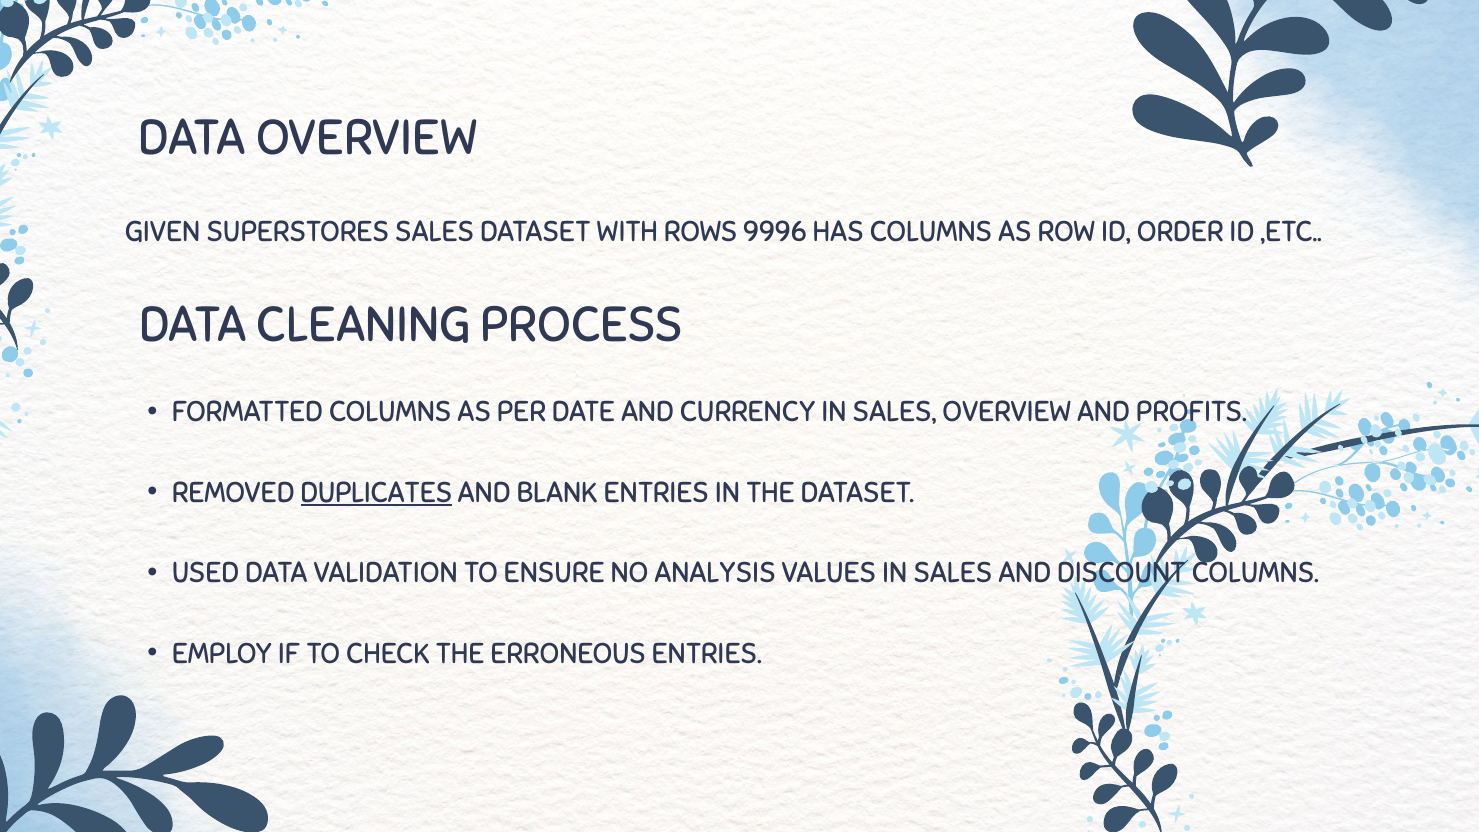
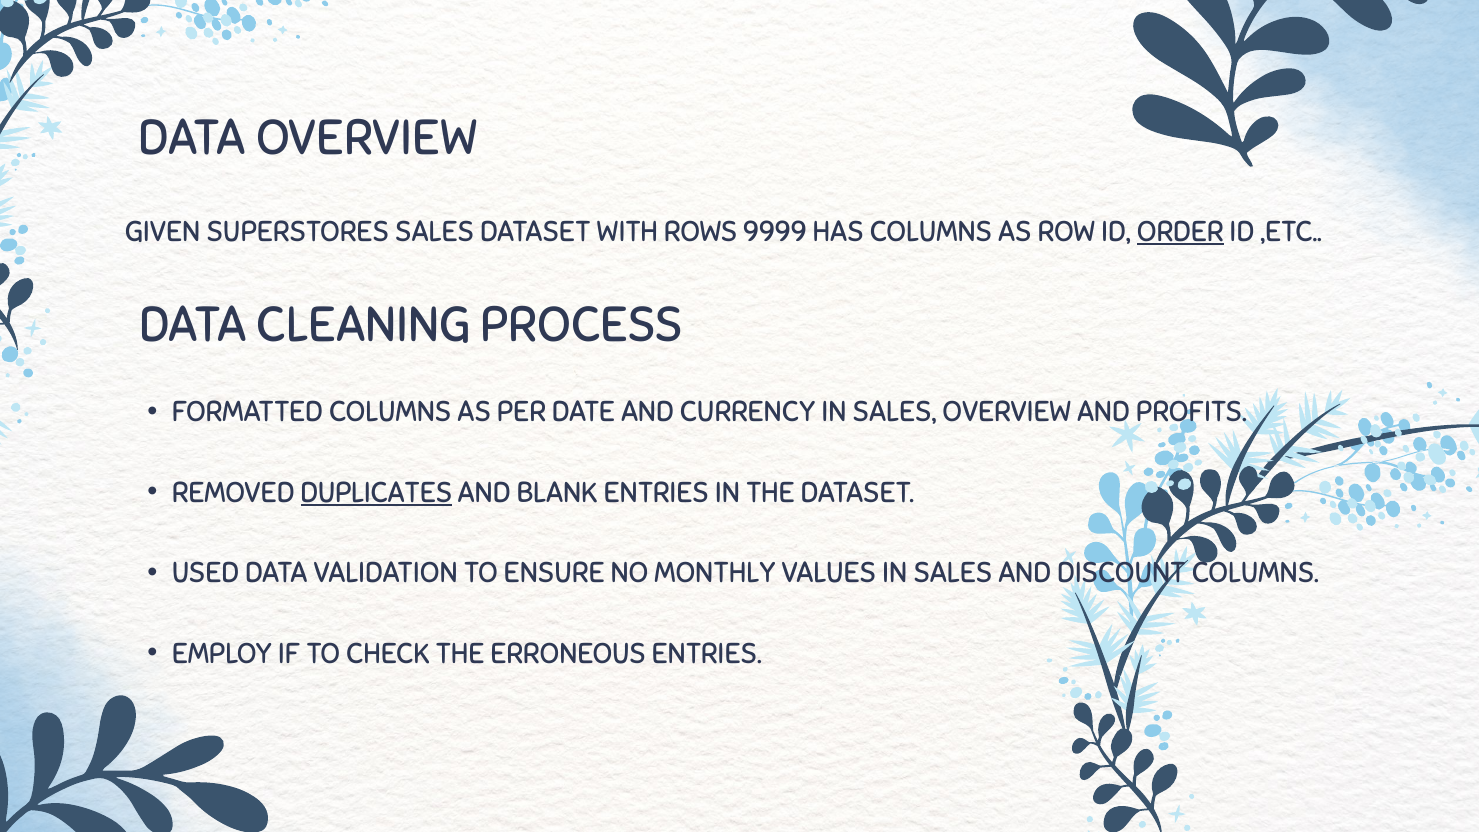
9996: 9996 -> 9999 (775, 232)
ORDER underline: none -> present (1180, 232)
ANALYSIS: ANALYSIS -> MONTHLY (715, 573)
